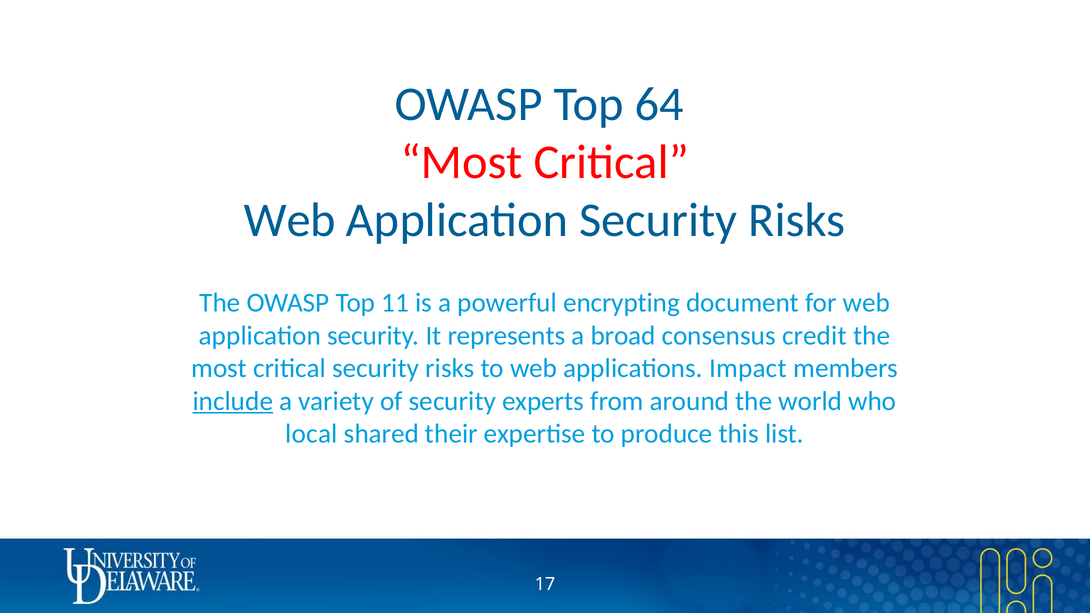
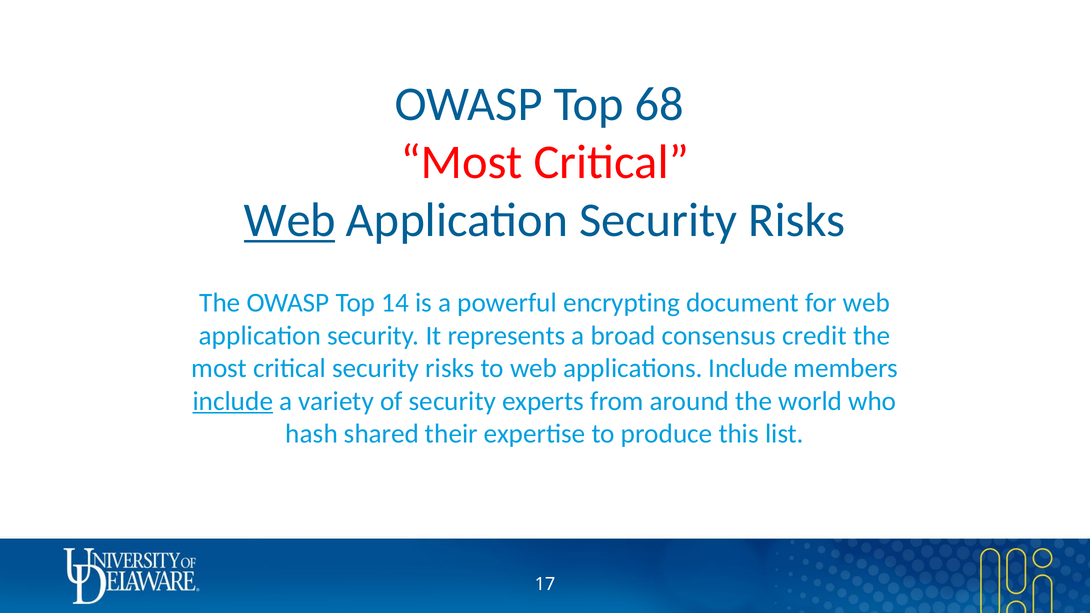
64: 64 -> 68 (659, 104)
Web underline: none -> present (290, 221)
11: 11 -> 14 (395, 303)
applications Impact: Impact -> Include (748, 368)
local: local -> hash (312, 434)
